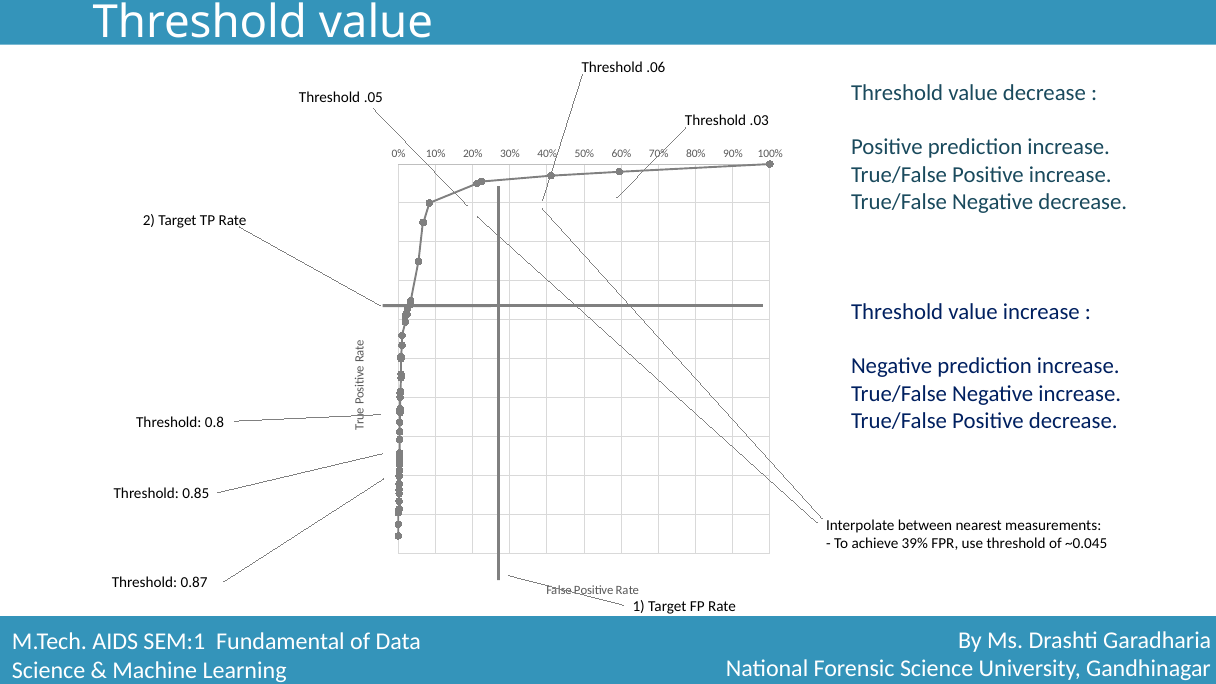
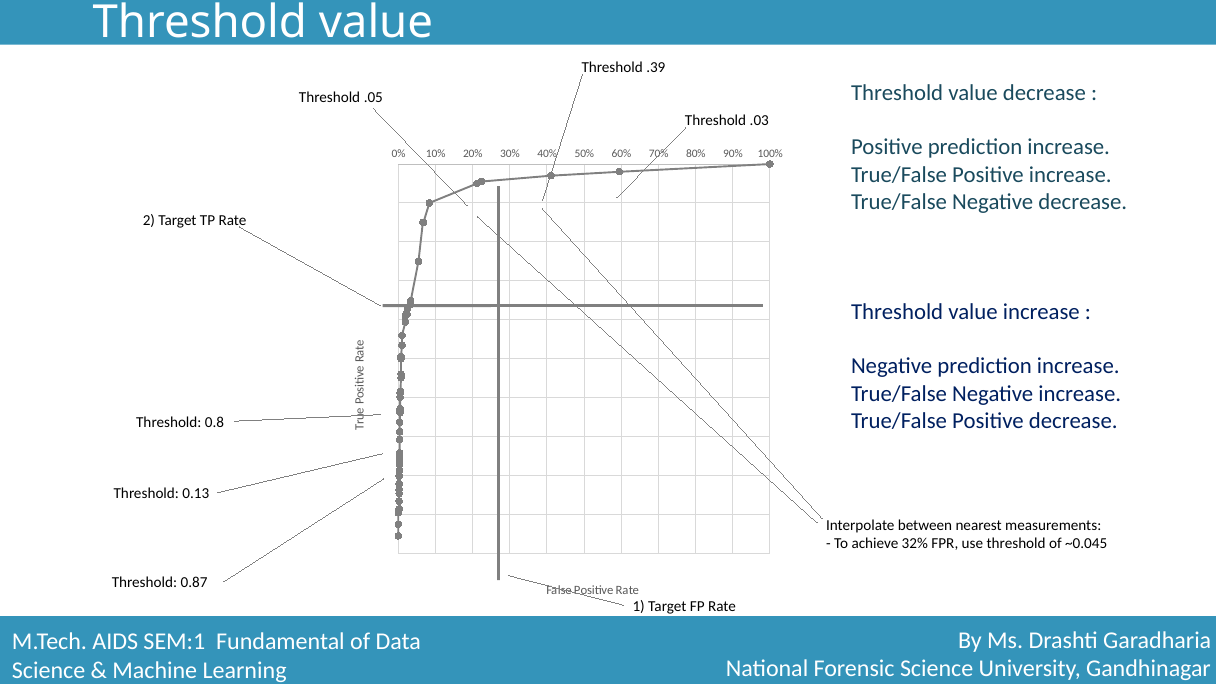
.06: .06 -> .39 (656, 67)
0.85: 0.85 -> 0.13 (196, 493)
39%: 39% -> 32% (915, 544)
